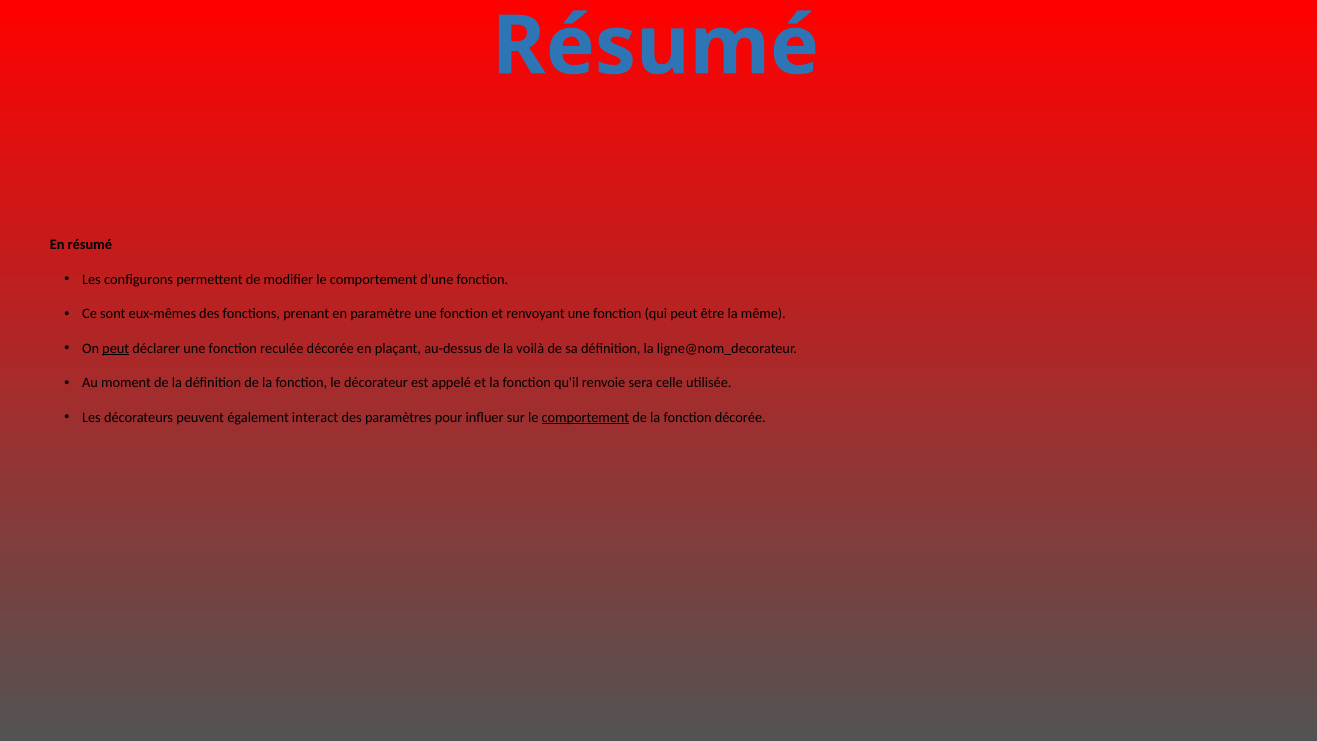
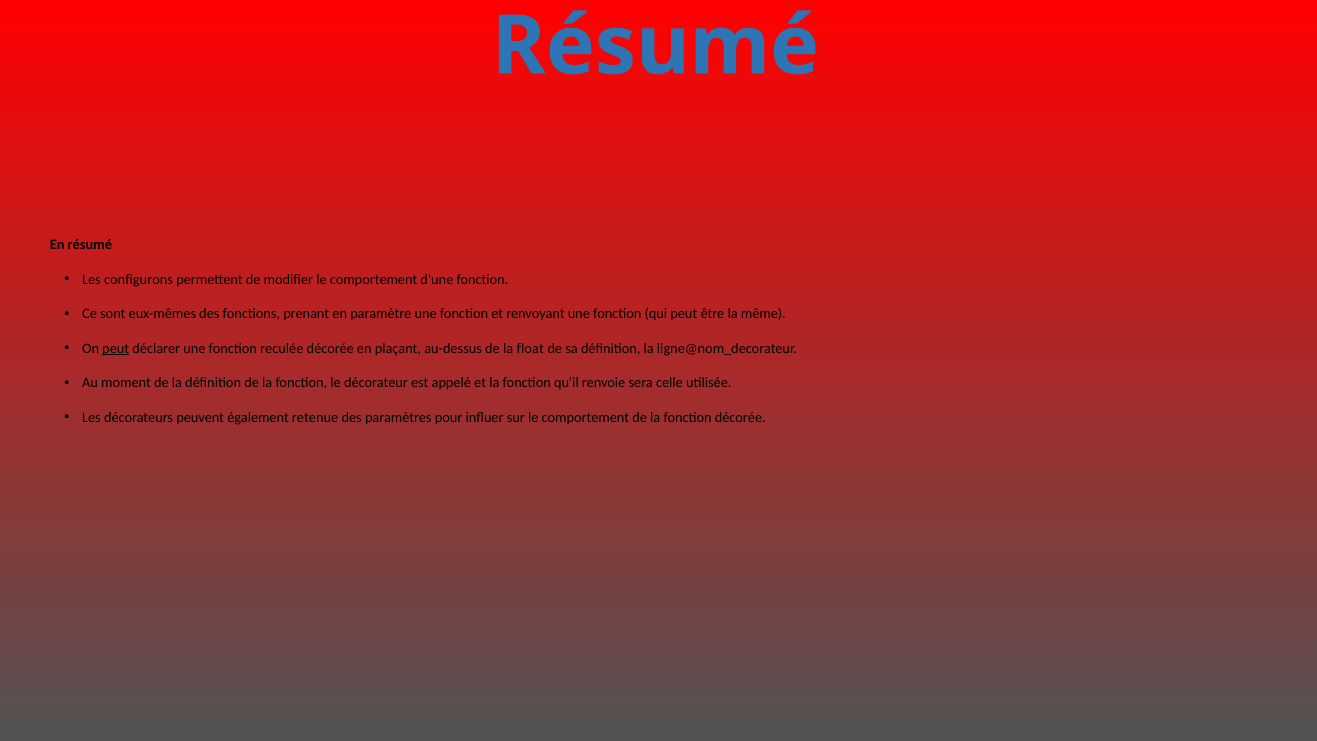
voilà: voilà -> float (530, 349)
interact: interact -> retenue (315, 418)
comportement underline: present -> none (585, 418)
